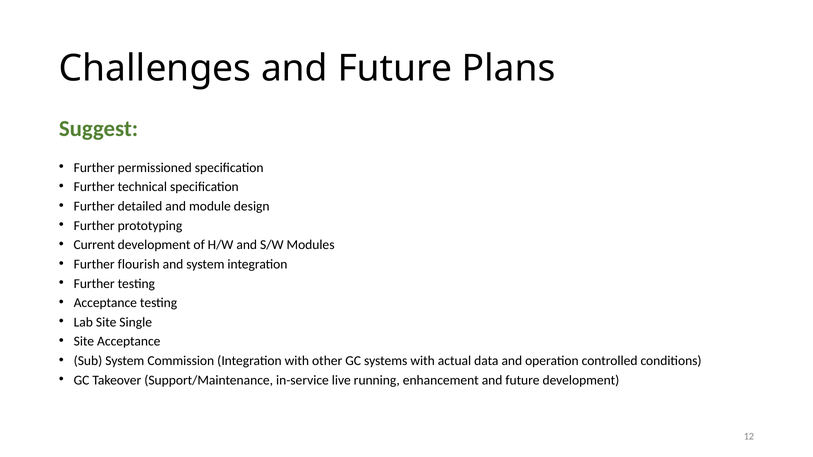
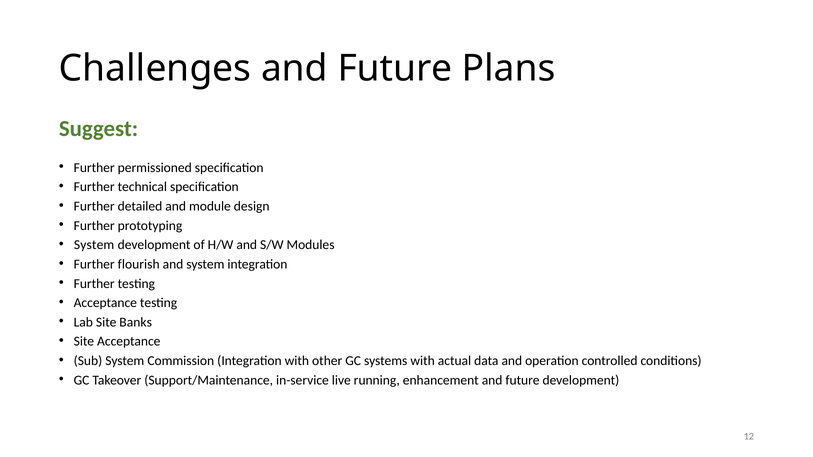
Current: Current -> System (94, 245)
Single: Single -> Banks (136, 322)
